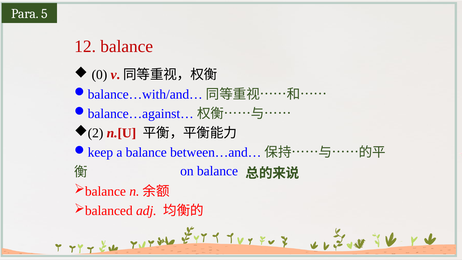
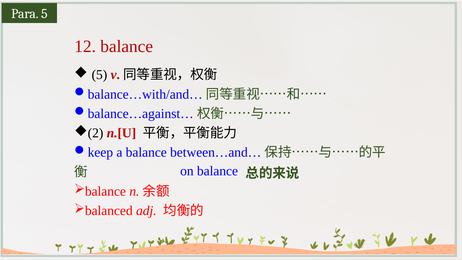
0: 0 -> 5 (99, 75)
